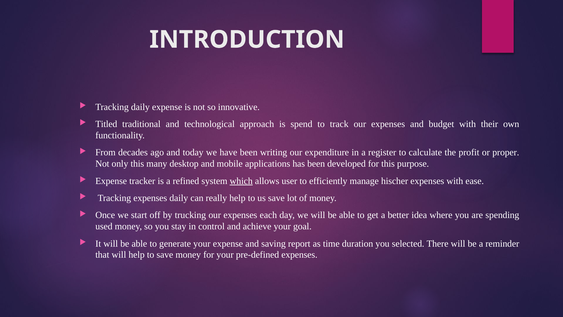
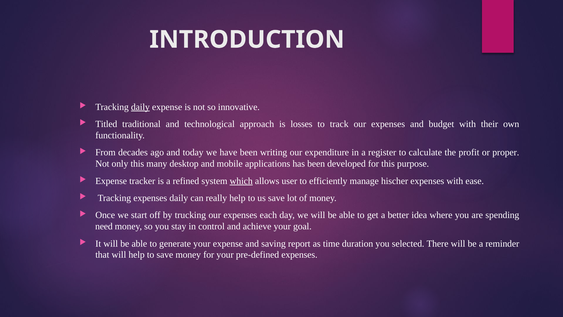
daily underline: none -> present (140, 107)
spend: spend -> losses (301, 124)
used: used -> need (104, 226)
